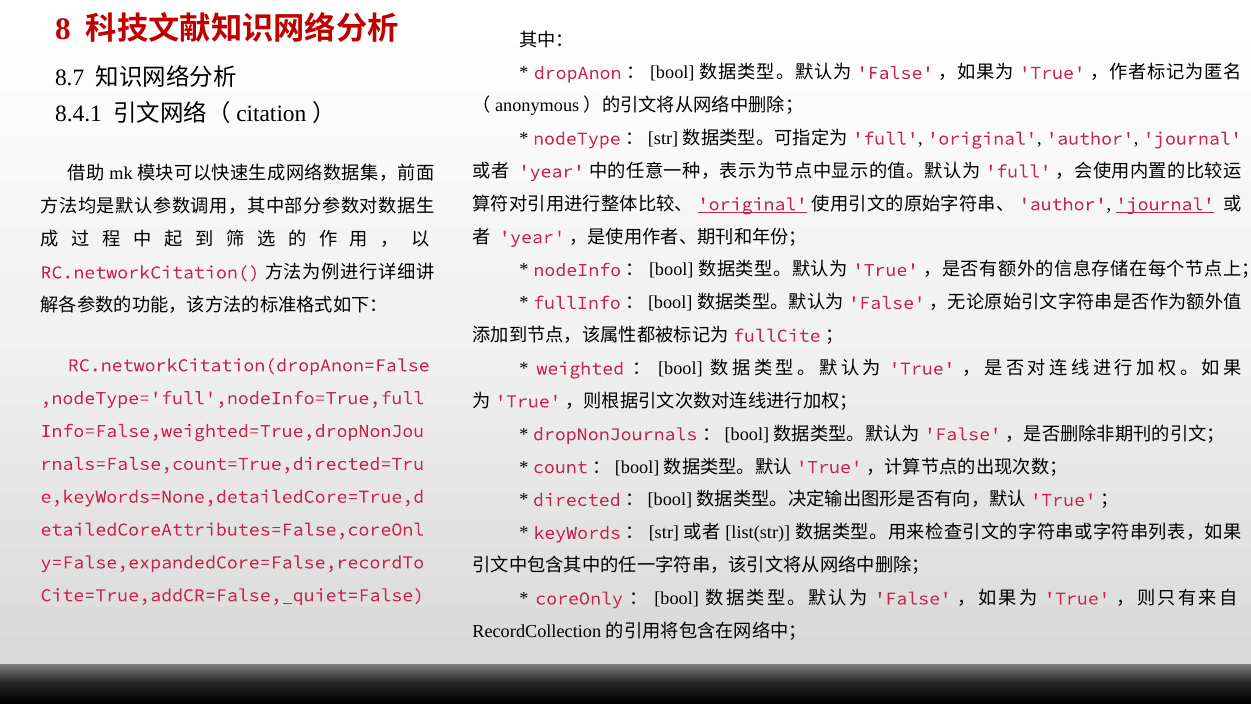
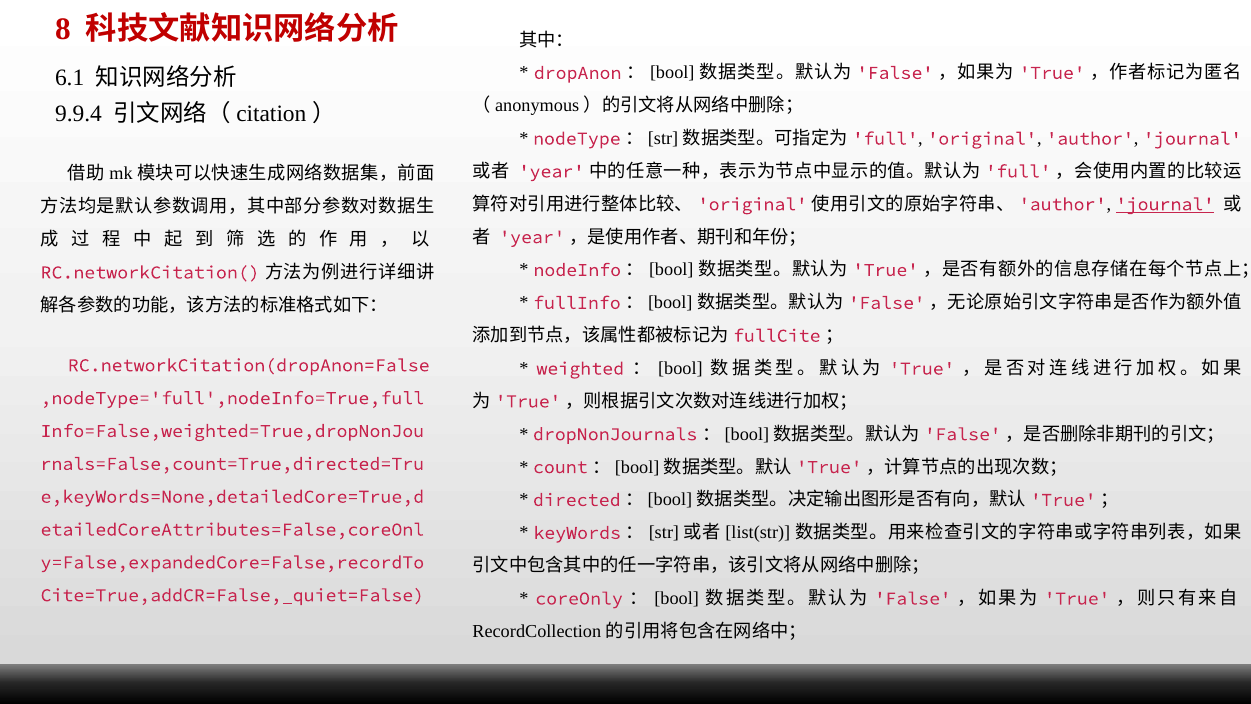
8.7: 8.7 -> 6.1 (70, 77)
8.4.1: 8.4.1 -> 9.9.4 (78, 114)
original underline: present -> none (752, 204)
